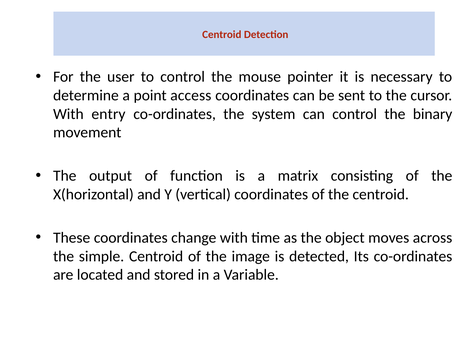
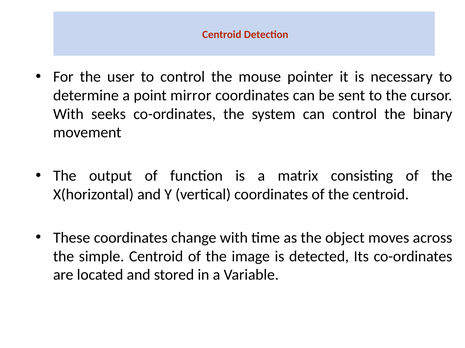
access: access -> mirror (191, 96)
entry: entry -> seeks (109, 114)
